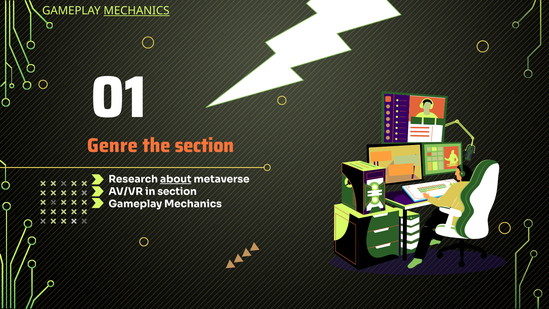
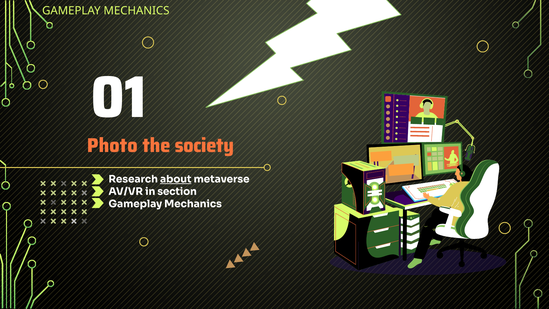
MECHANICS underline: present -> none (137, 11)
Genre: Genre -> Photo (112, 145)
the section: section -> society (204, 145)
